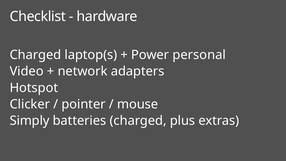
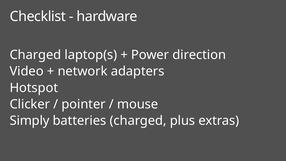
personal: personal -> direction (199, 55)
